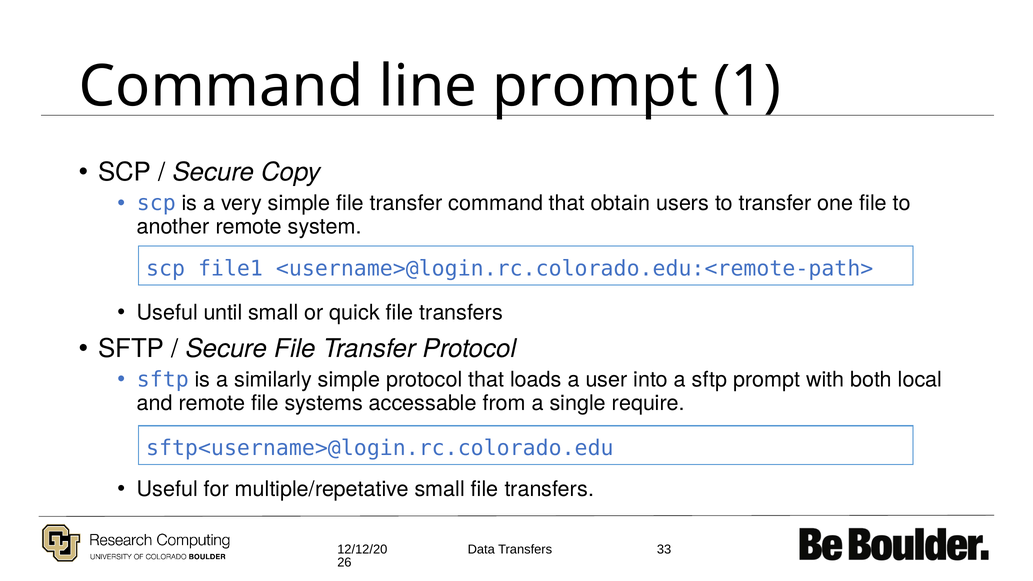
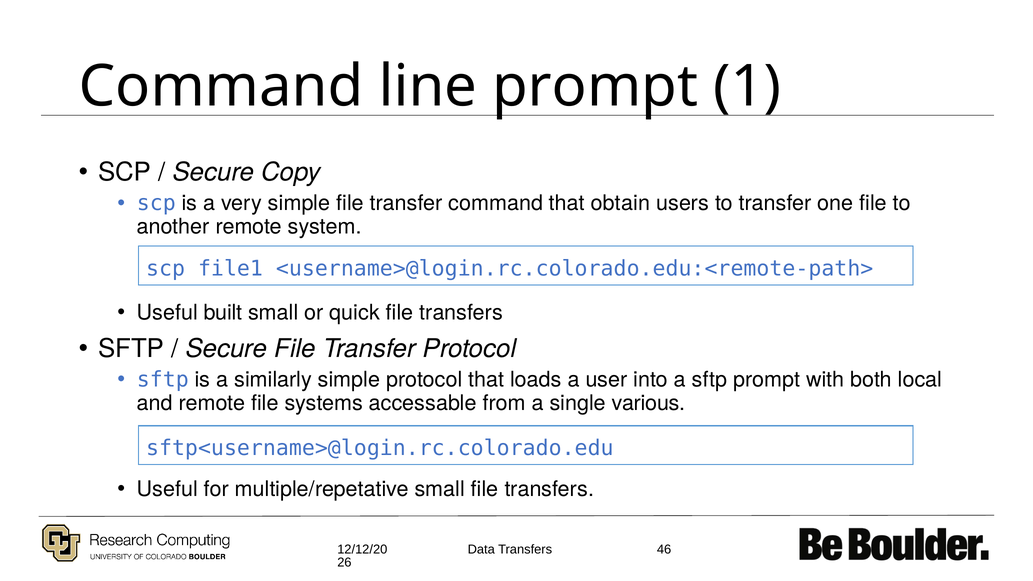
until: until -> built (223, 313)
require: require -> various (649, 403)
33: 33 -> 46 (664, 550)
